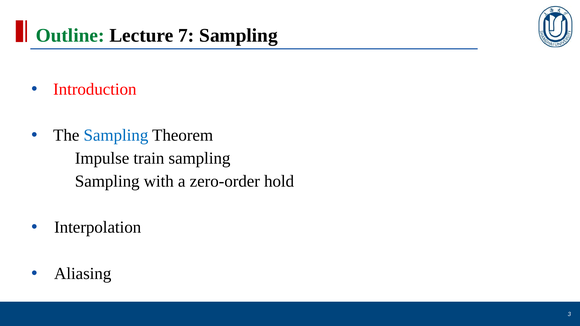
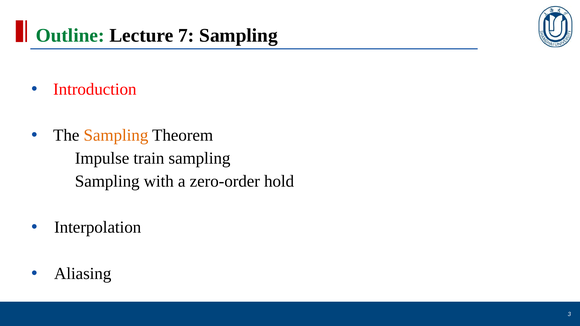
Sampling colour: blue -> orange (116, 135)
